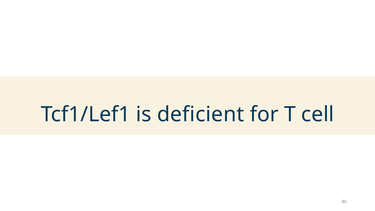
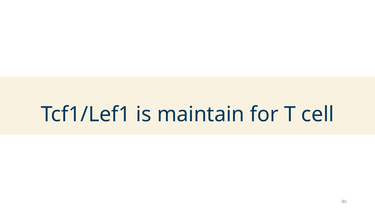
deficient: deficient -> maintain (201, 114)
